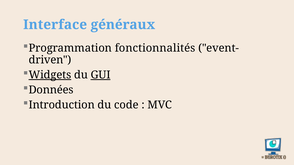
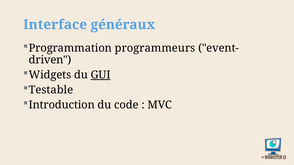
fonctionnalités: fonctionnalités -> programmeurs (155, 48)
Widgets underline: present -> none (50, 75)
Données: Données -> Testable (51, 90)
